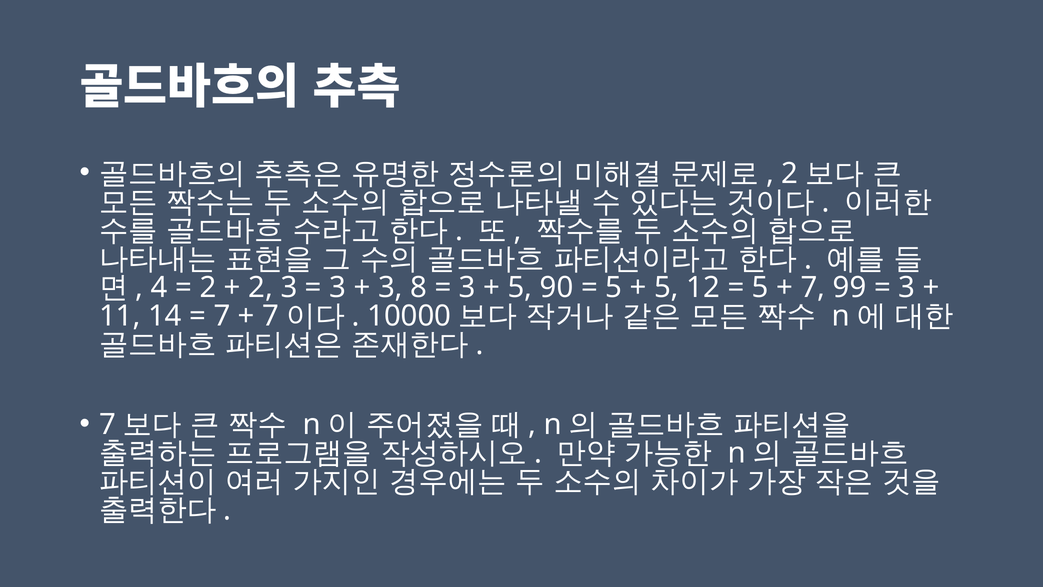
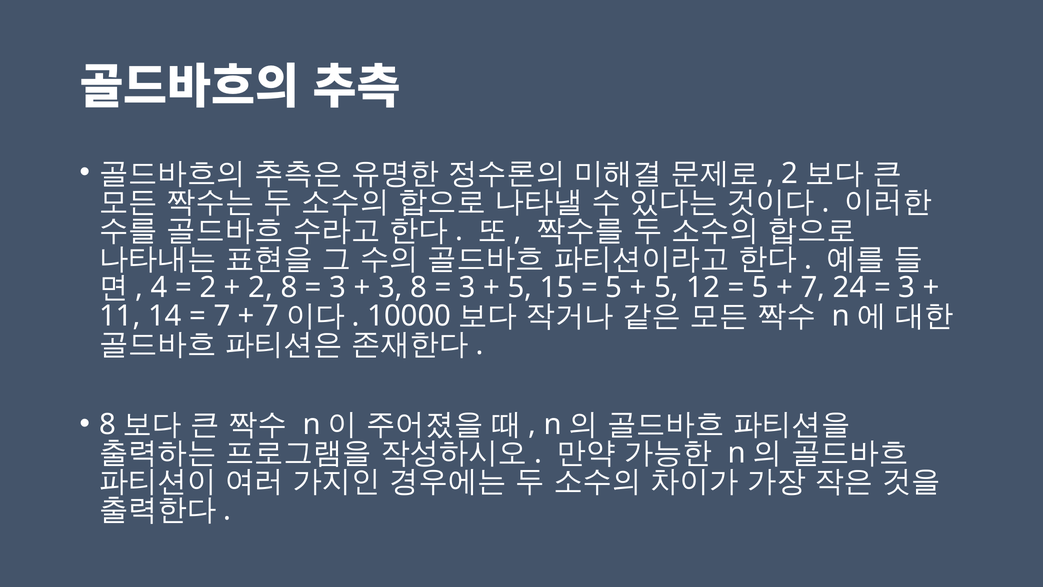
2 3: 3 -> 8 (289, 287)
90: 90 -> 15 (557, 287)
99: 99 -> 24 (850, 287)
7: 7 -> 8 (107, 424)
